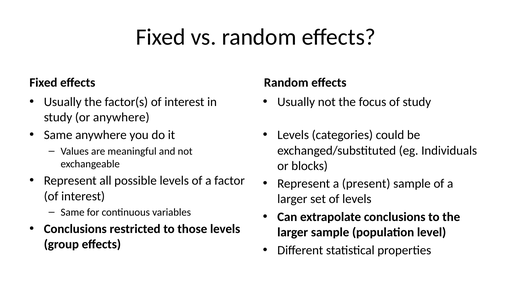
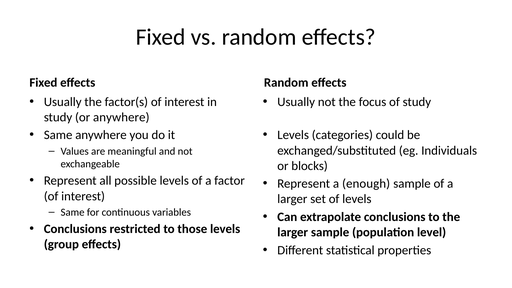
present: present -> enough (366, 184)
